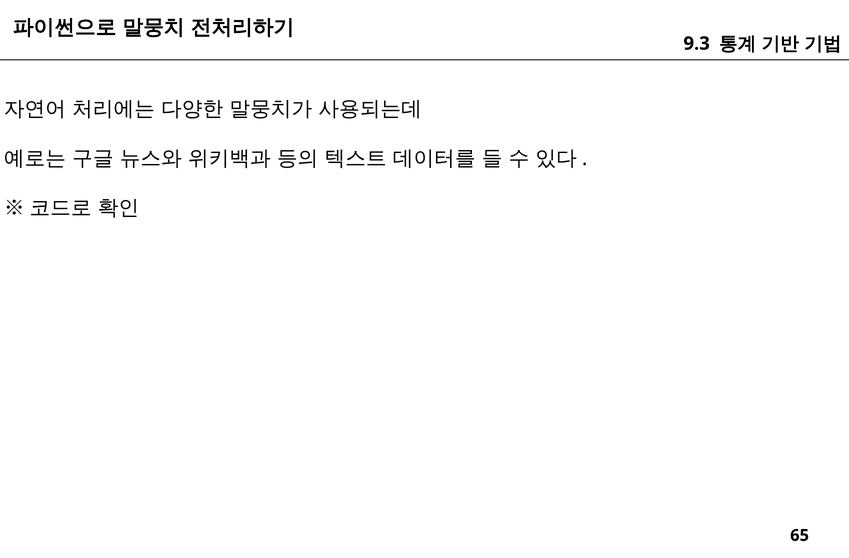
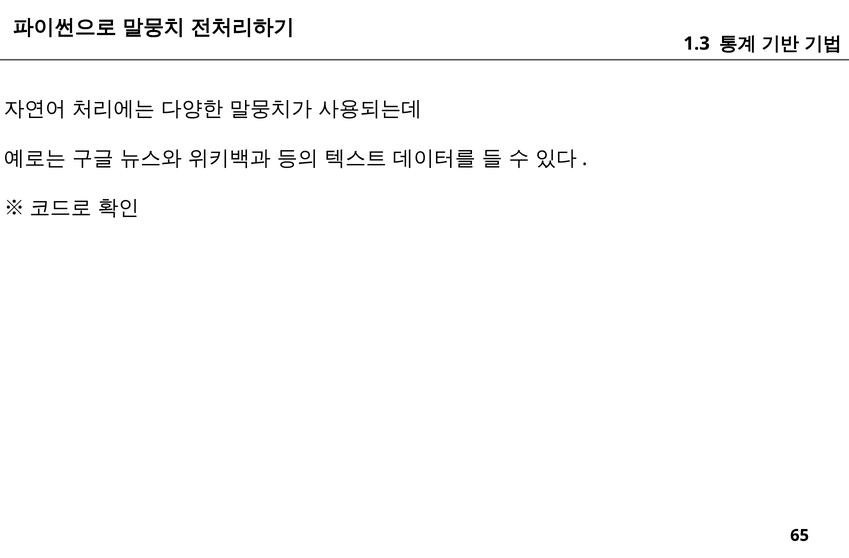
9.3: 9.3 -> 1.3 (697, 44)
